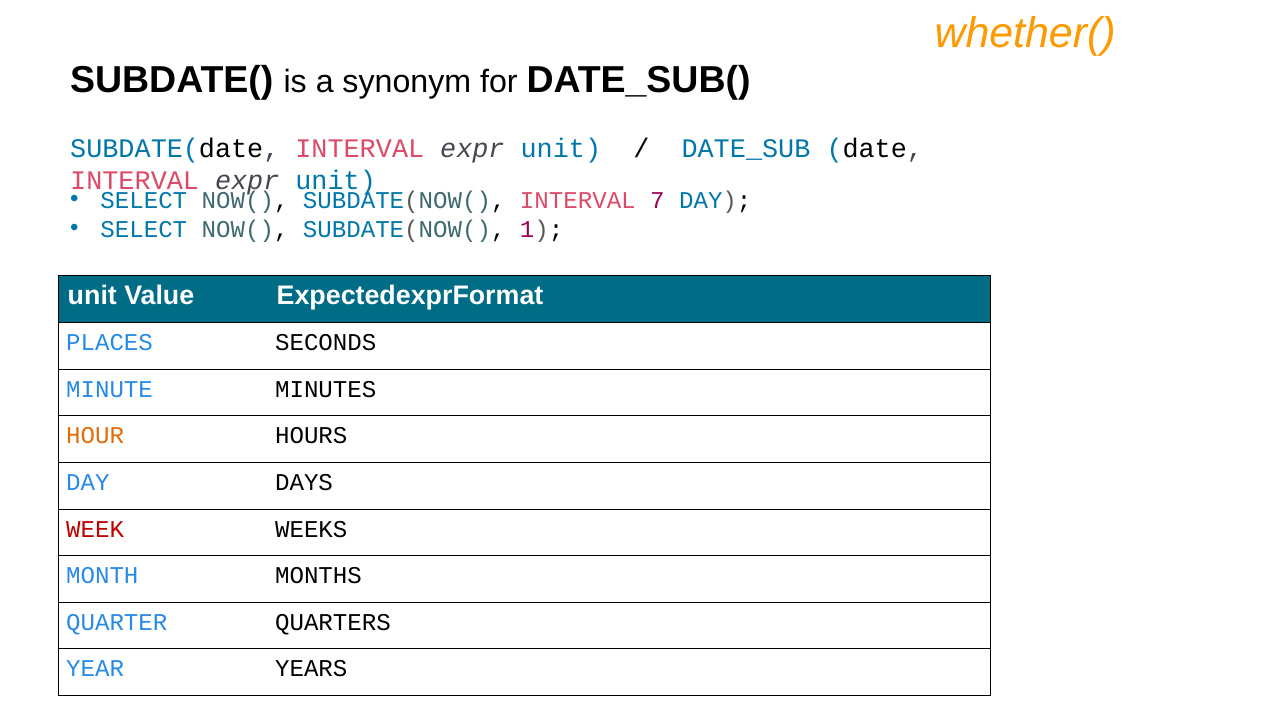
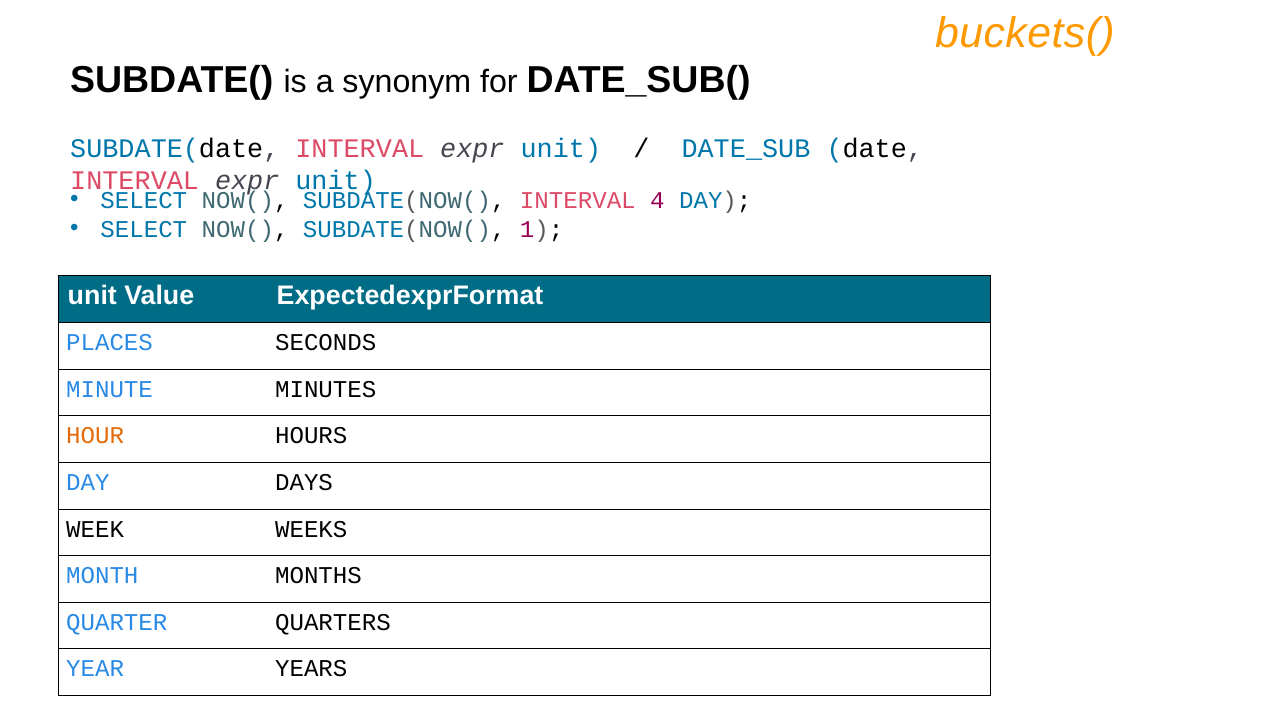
whether(: whether( -> buckets( (1025, 33)
7: 7 -> 4 (657, 200)
WEEK colour: red -> black (95, 529)
